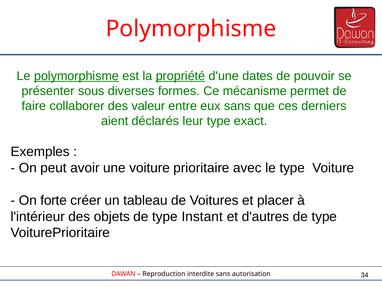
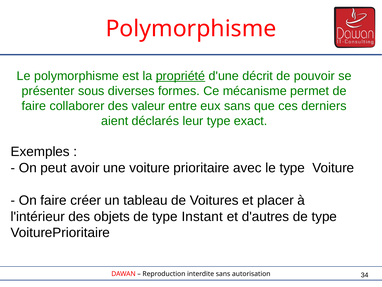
polymorphisme underline: present -> none (76, 76)
dates: dates -> décrit (258, 76)
On forte: forte -> faire (54, 200)
